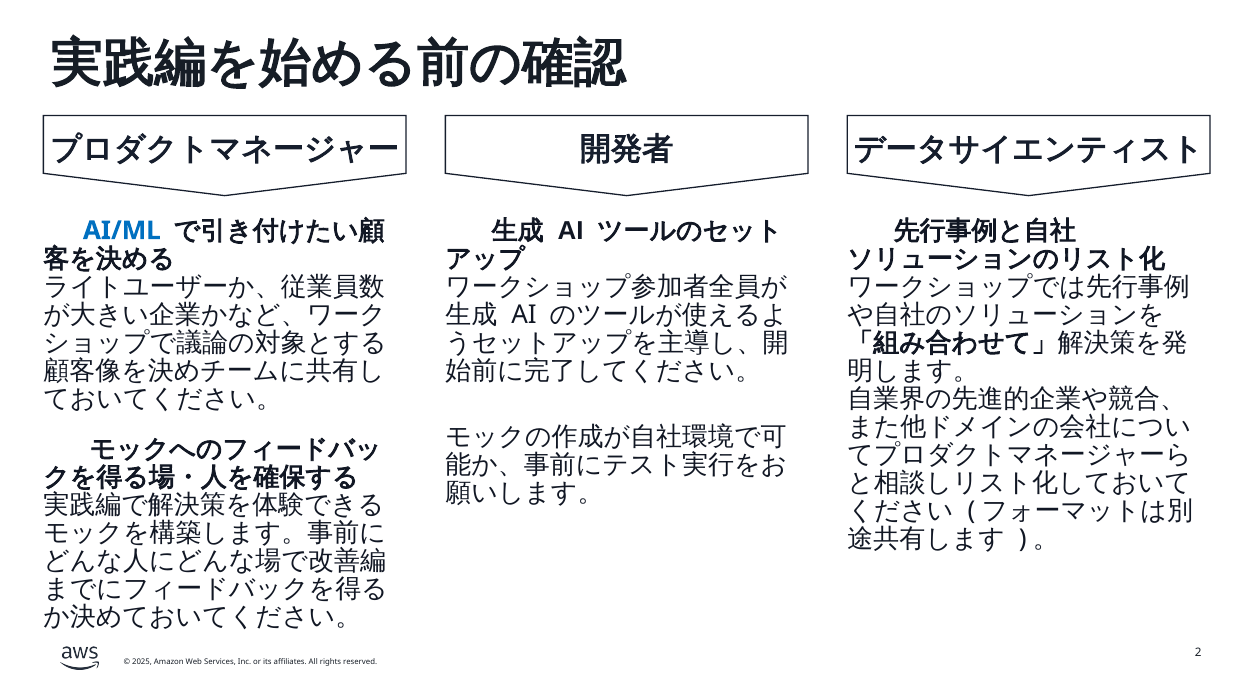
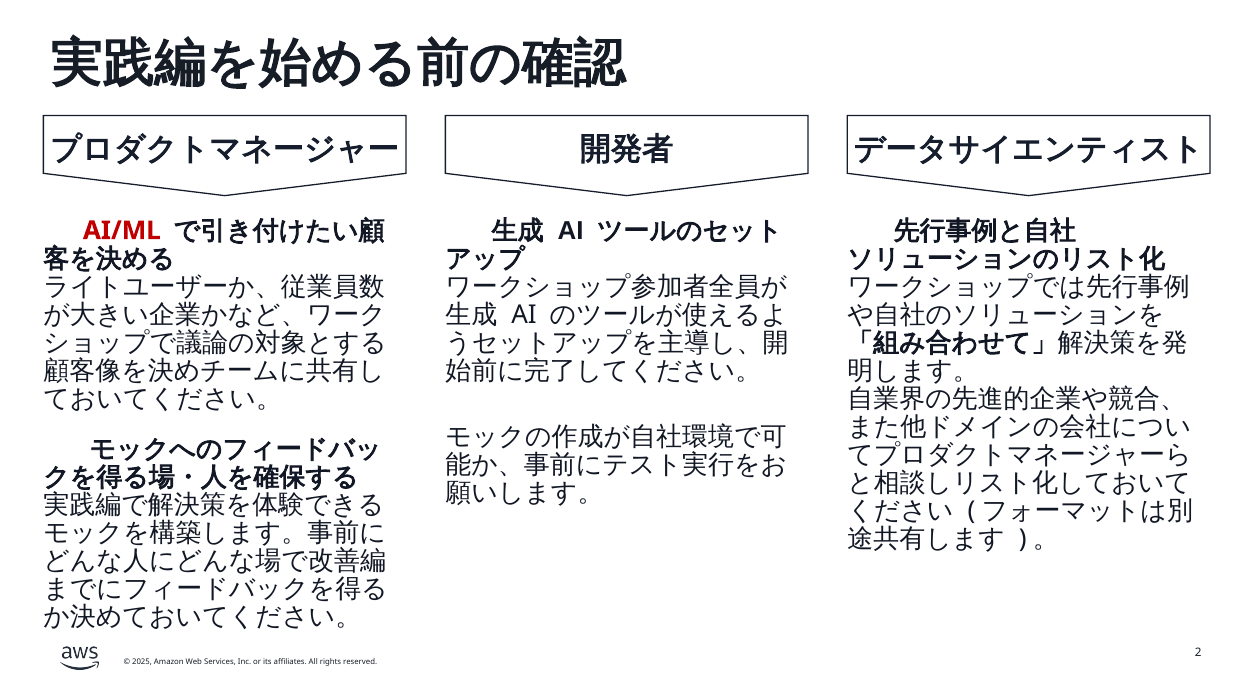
AI/ML colour: blue -> red (122, 231)
